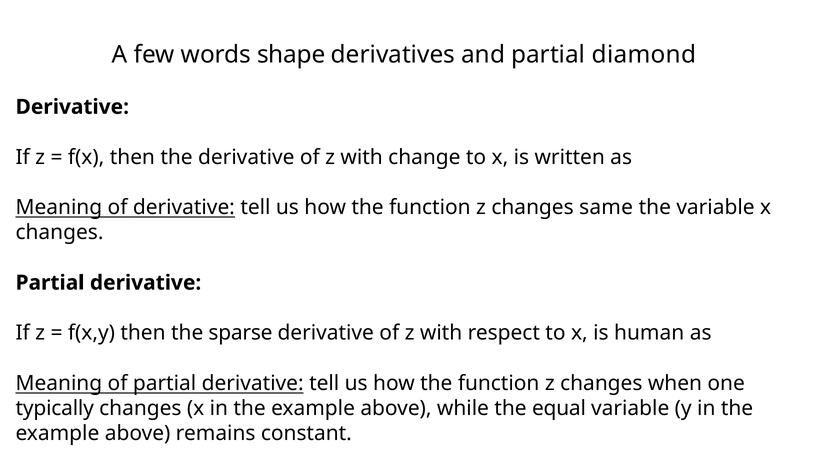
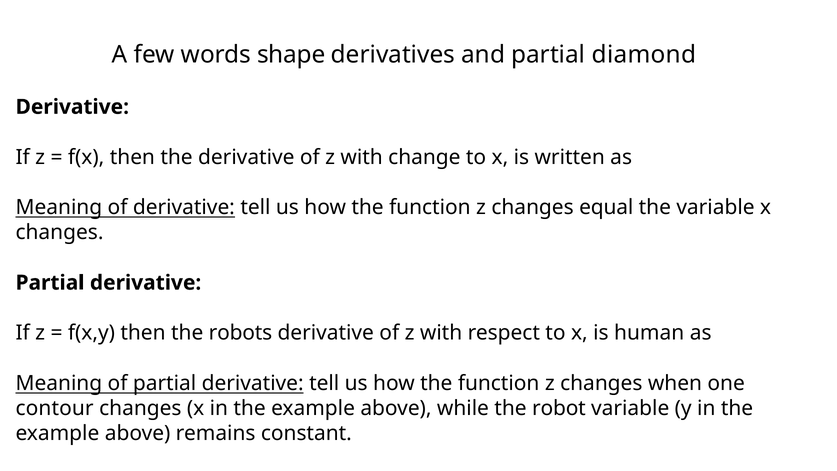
same: same -> equal (606, 207)
sparse: sparse -> robots (240, 333)
typically: typically -> contour (55, 408)
equal: equal -> robot (559, 408)
